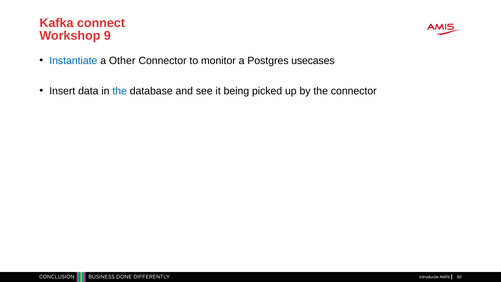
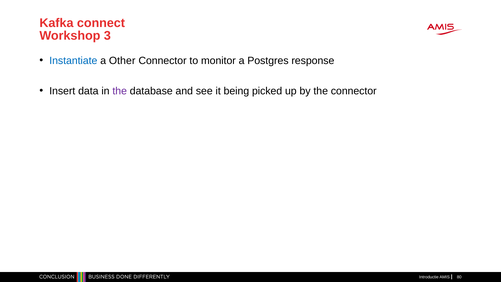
9: 9 -> 3 (107, 36)
usecases: usecases -> response (313, 61)
the colour: blue -> purple (120, 91)
